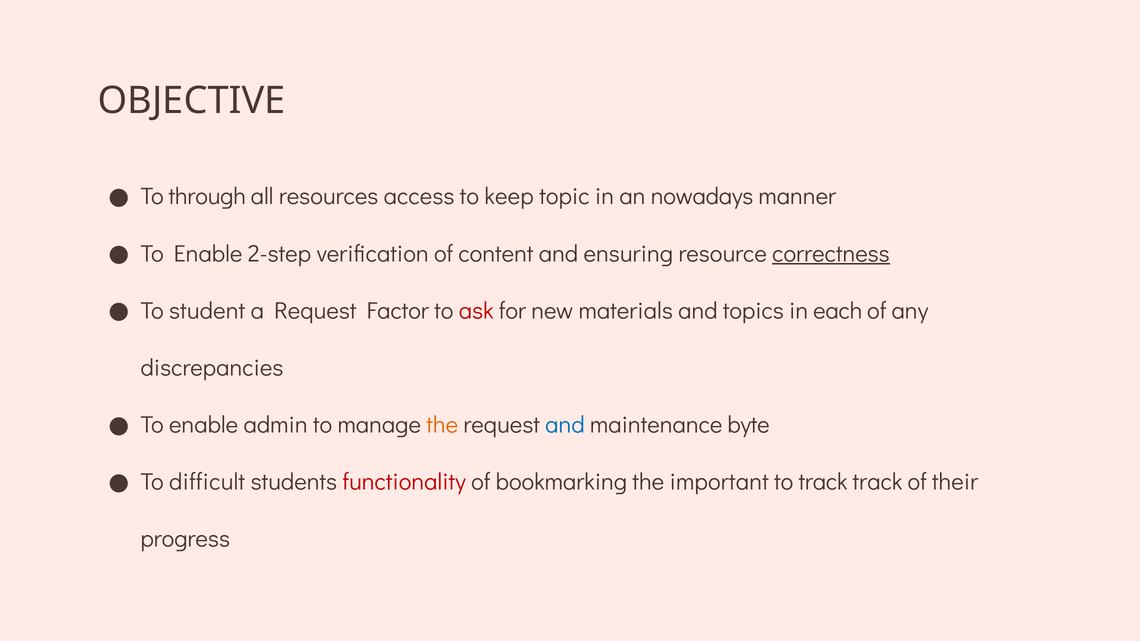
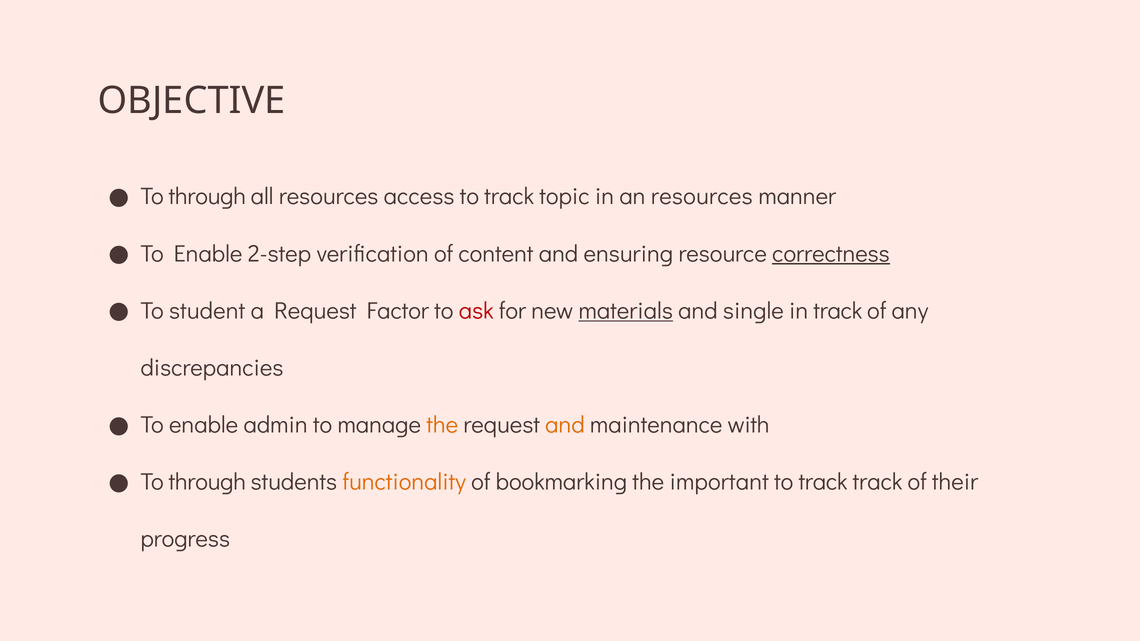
keep: keep -> track (509, 197)
an nowadays: nowadays -> resources (702, 197)
materials underline: none -> present (626, 311)
topics: topics -> single (753, 311)
in each: each -> track (838, 311)
and colour: blue -> orange (565, 425)
byte: byte -> with (749, 425)
difficult: difficult -> through (207, 482)
functionality colour: red -> orange (404, 482)
